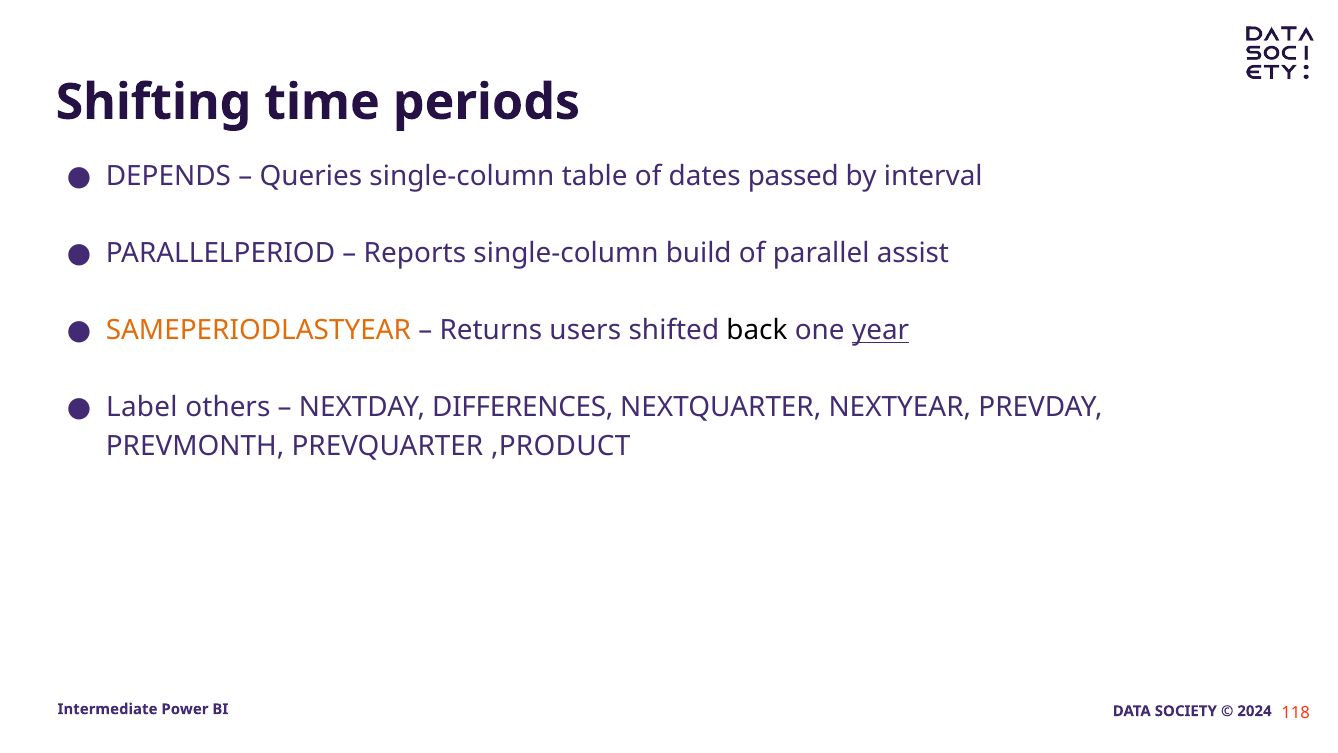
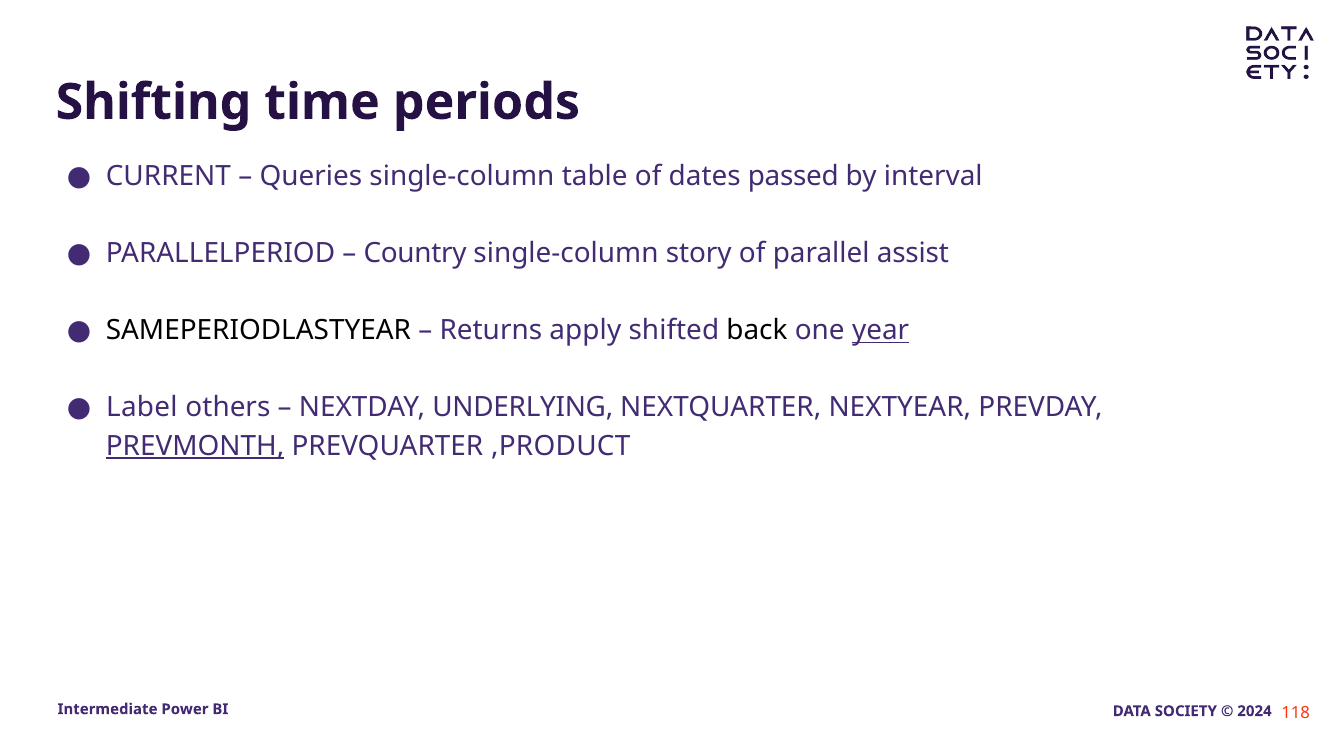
DEPENDS: DEPENDS -> CURRENT (168, 176)
Reports: Reports -> Country (415, 253)
build: build -> story (699, 253)
SAMEPERIODLASTYEAR colour: orange -> black (258, 330)
users: users -> apply (585, 330)
DIFFERENCES: DIFFERENCES -> UNDERLYING (523, 407)
PREVMONTH underline: none -> present (195, 446)
